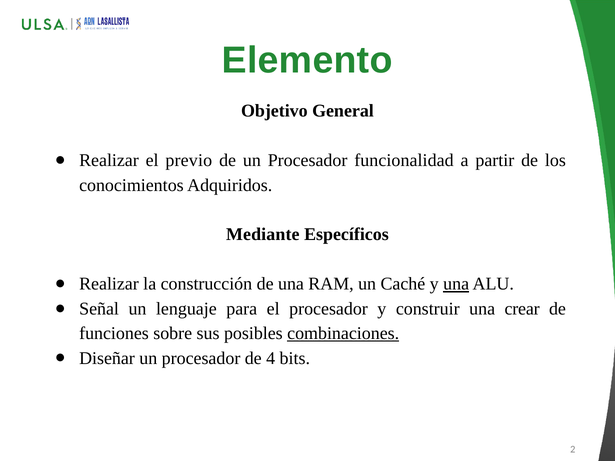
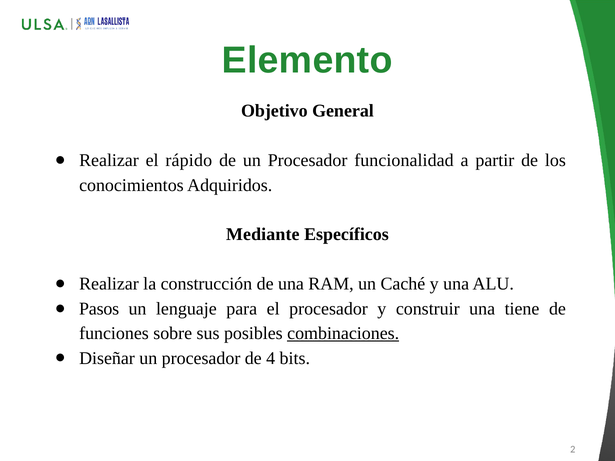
previo: previo -> rápido (189, 160)
una underline: present -> none (456, 284)
Señal: Señal -> Pasos (99, 309)
crear: crear -> tiene (522, 309)
